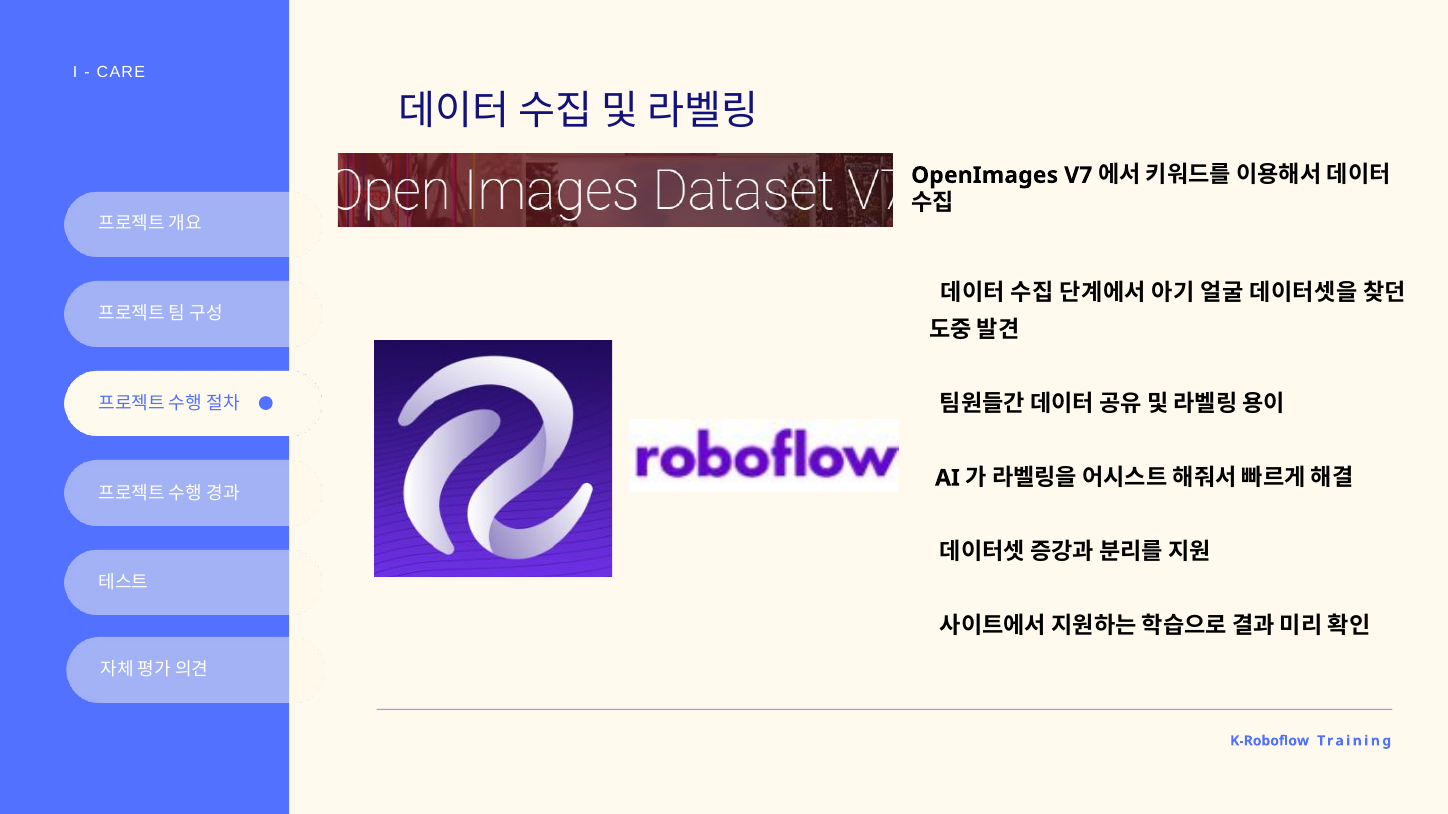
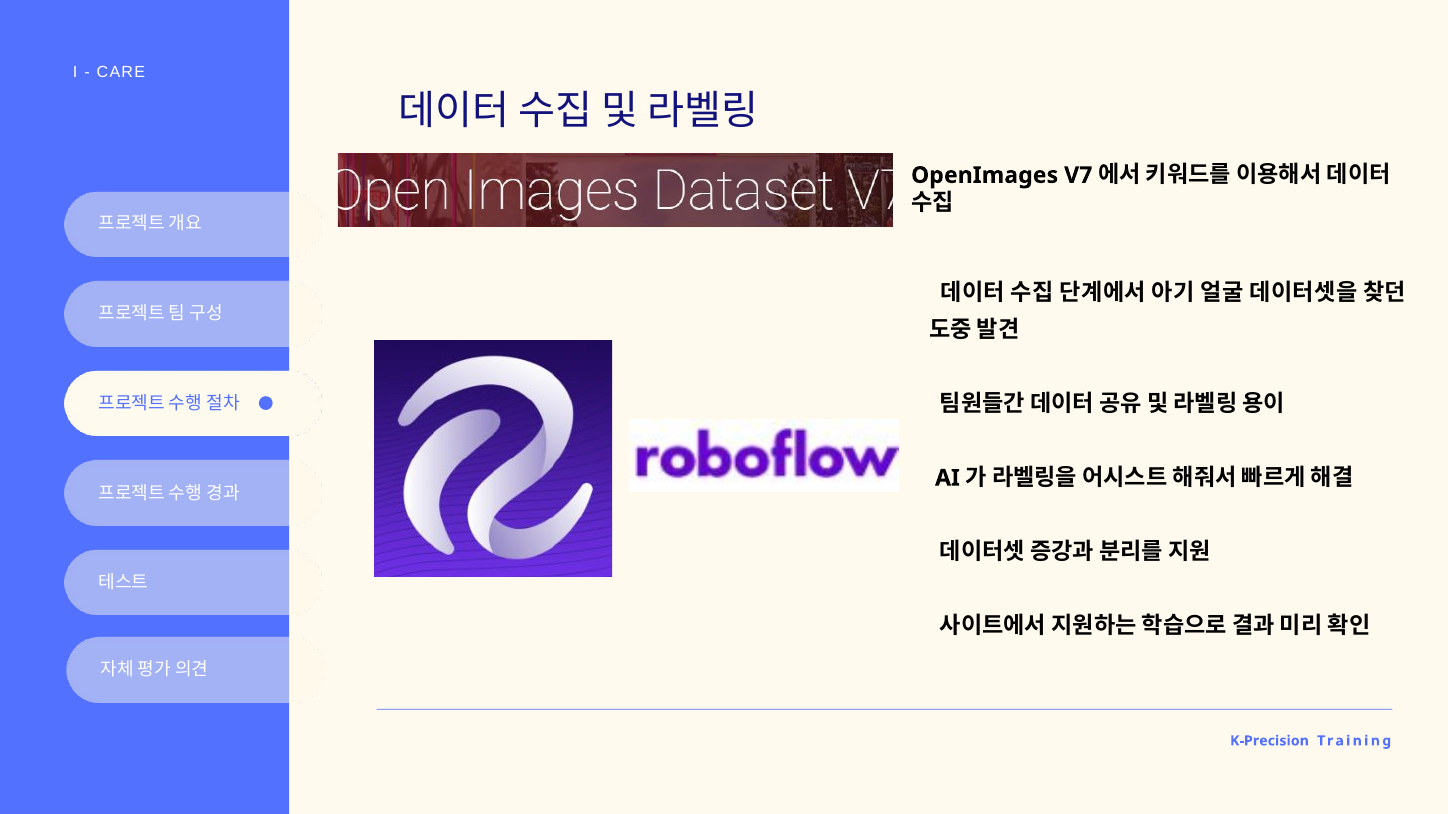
K-Roboflow: K-Roboflow -> K-Precision (1269, 741)
